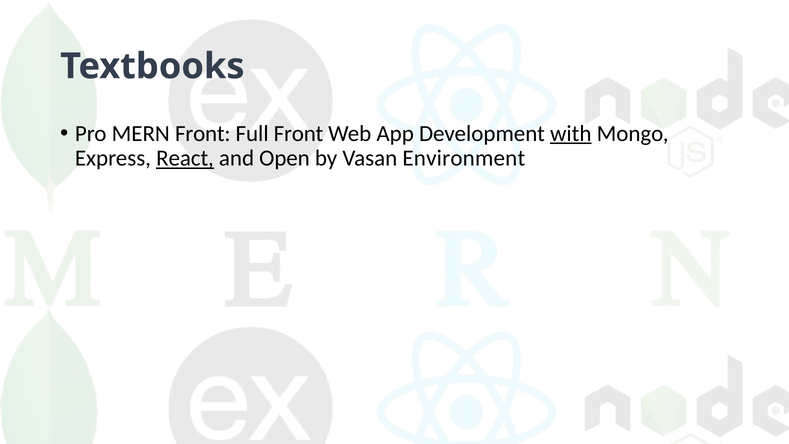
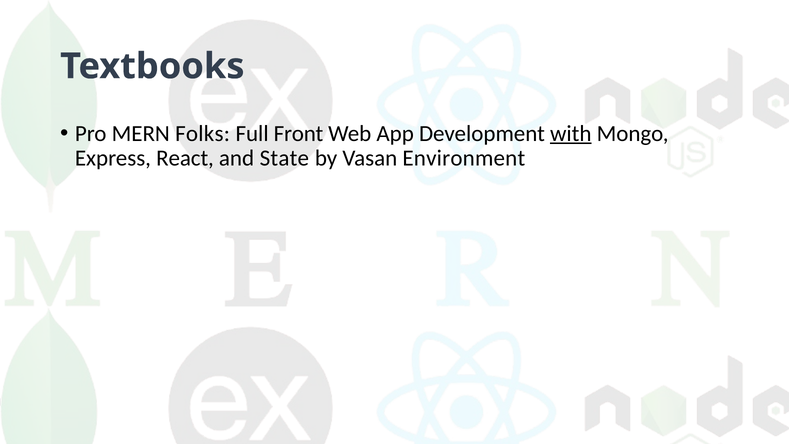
MERN Front: Front -> Folks (203, 133)
React underline: present -> none (185, 158)
Open: Open -> State (284, 158)
